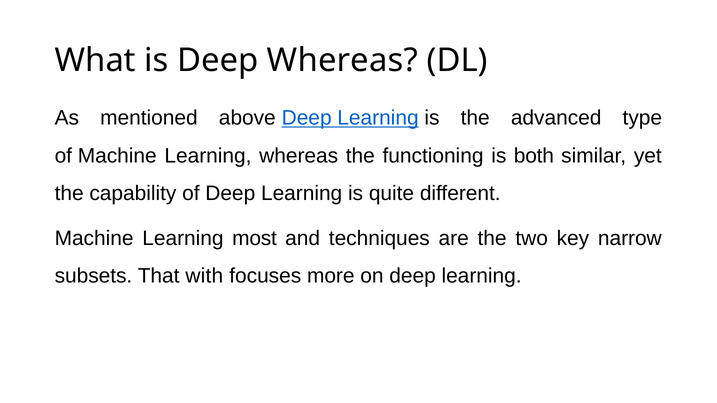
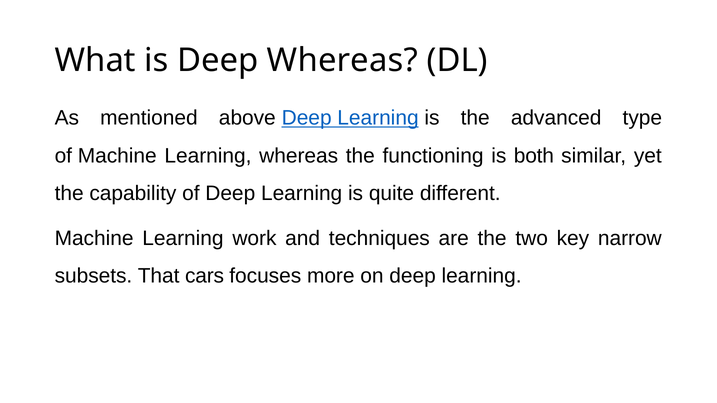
most: most -> work (254, 239)
with: with -> cars (205, 276)
